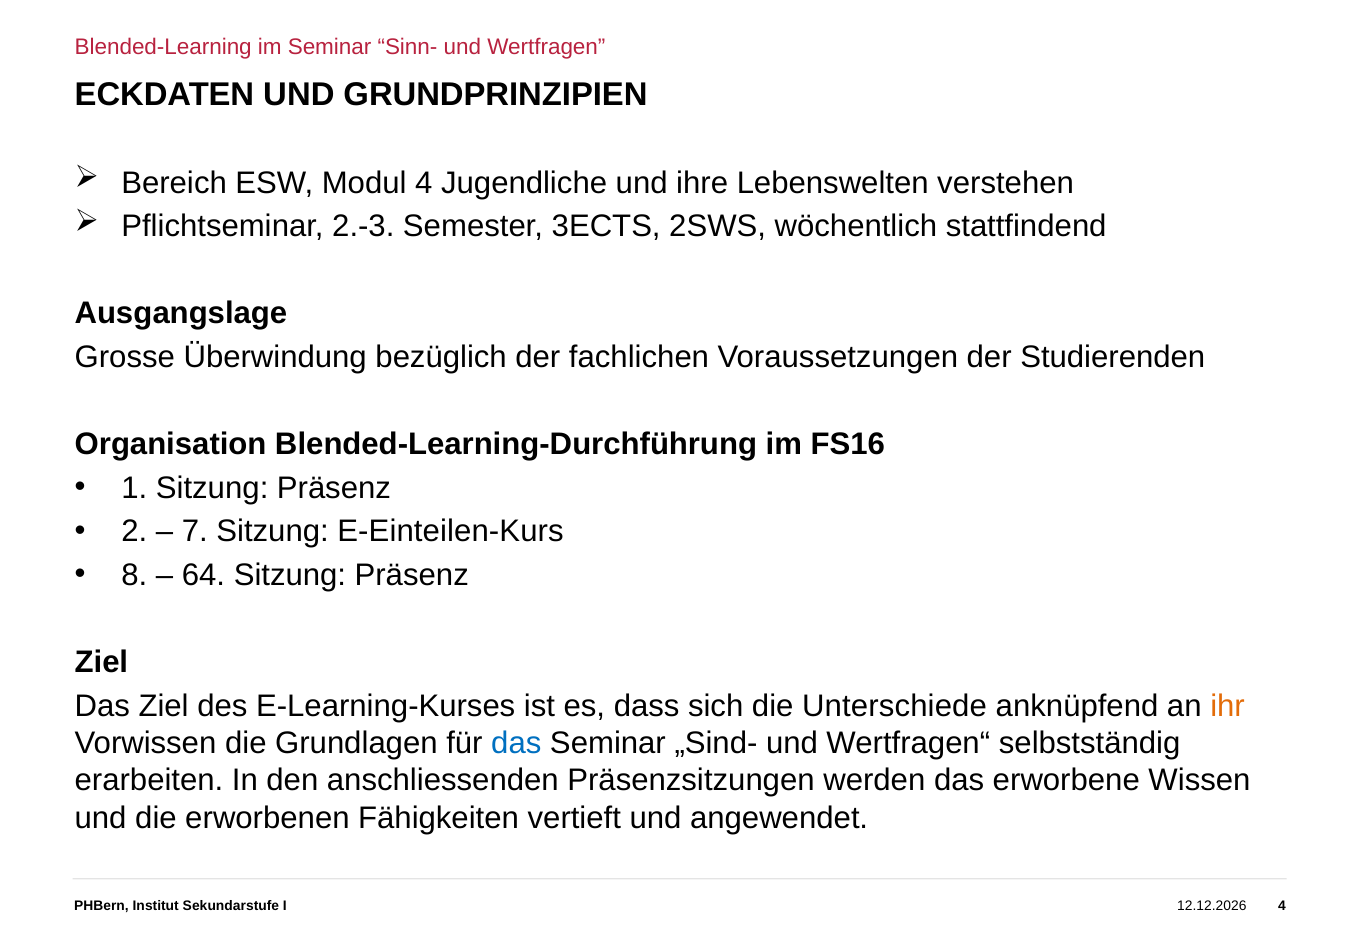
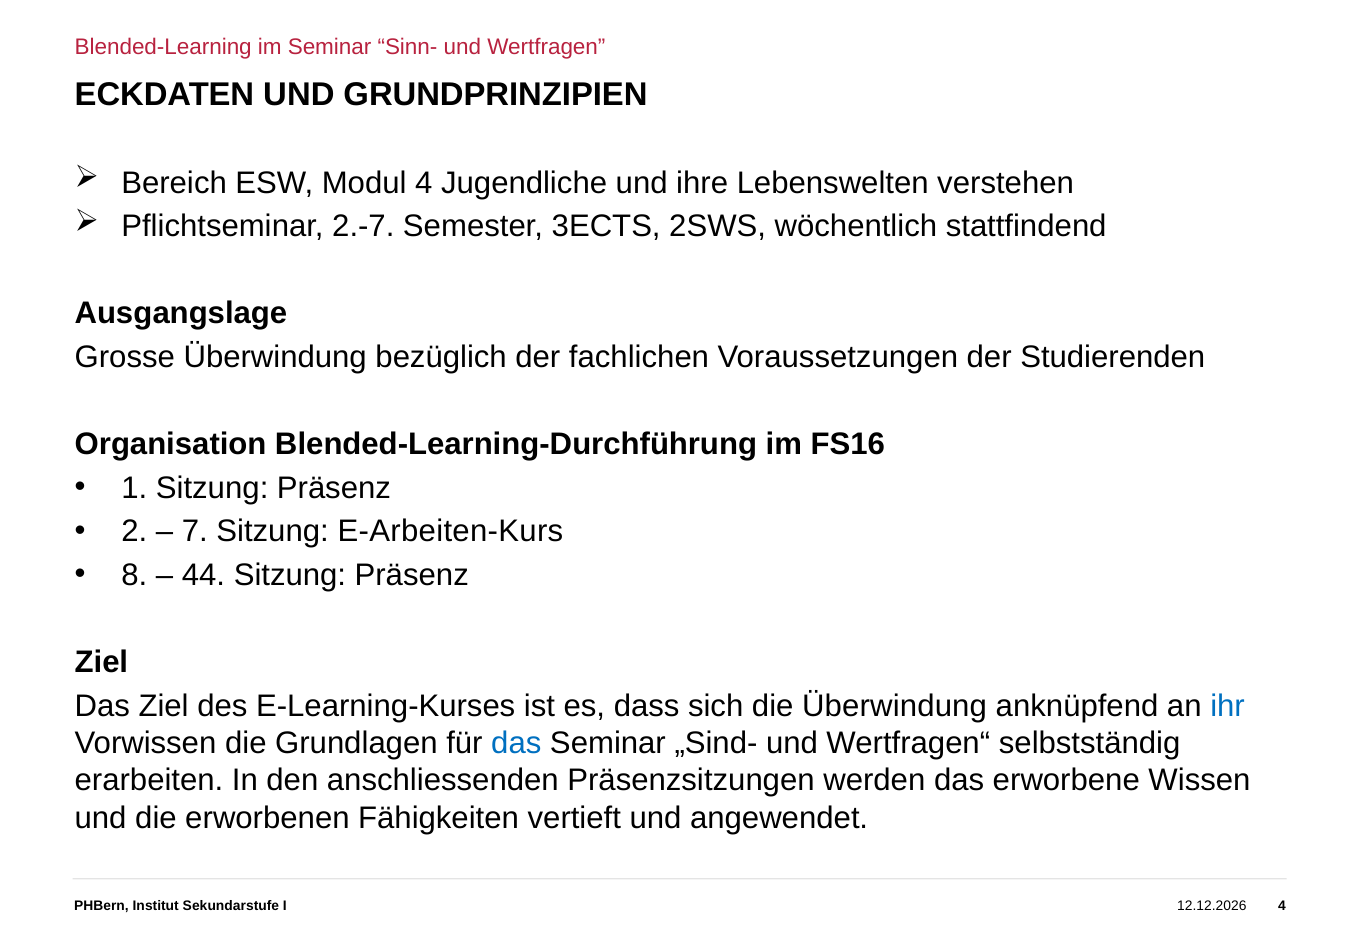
2.-3: 2.-3 -> 2.-7 (363, 226)
E-Einteilen-Kurs: E-Einteilen-Kurs -> E-Arbeiten-Kurs (450, 531)
64: 64 -> 44 (203, 575)
die Unterschiede: Unterschiede -> Überwindung (895, 706)
ihr colour: orange -> blue (1228, 706)
